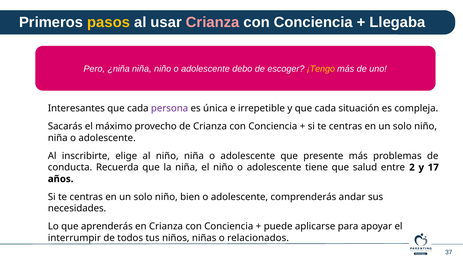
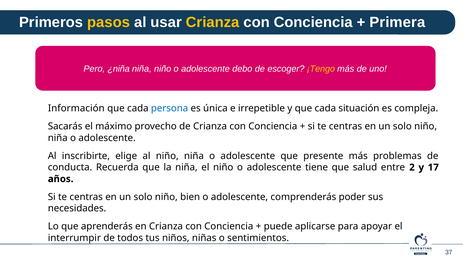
Crianza colour: pink -> yellow (213, 22)
Llegaba: Llegaba -> Primera (397, 22)
Interesantes: Interesantes -> Información (76, 109)
persona colour: purple -> blue (170, 109)
andar: andar -> poder (352, 197)
relacionados: relacionados -> sentimientos (258, 238)
